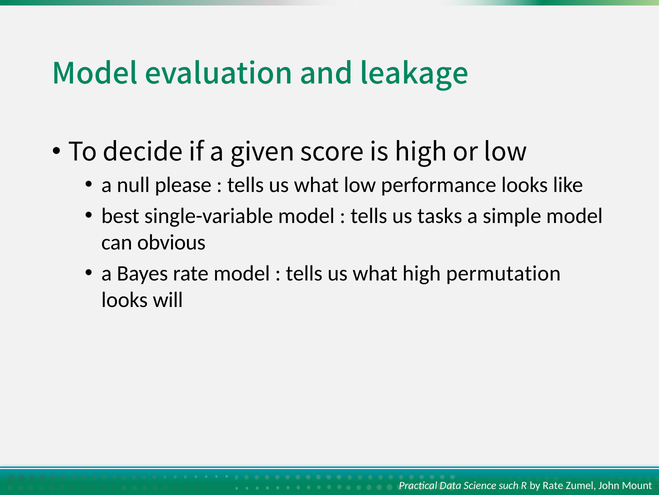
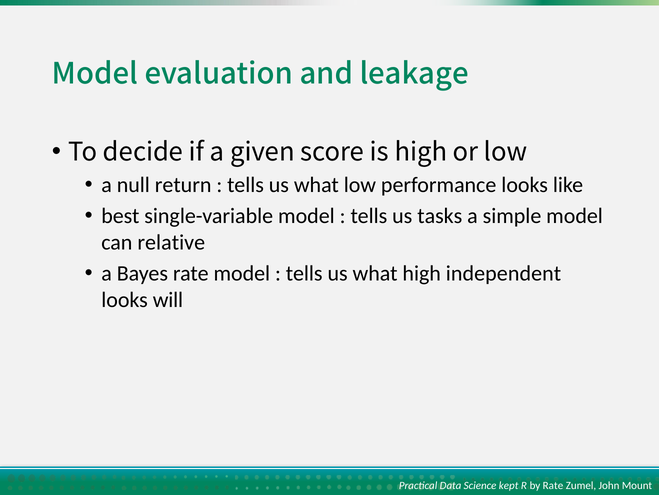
please: please -> return (183, 185)
obvious: obvious -> relative (171, 242)
permutation: permutation -> independent (503, 273)
such: such -> kept (509, 485)
